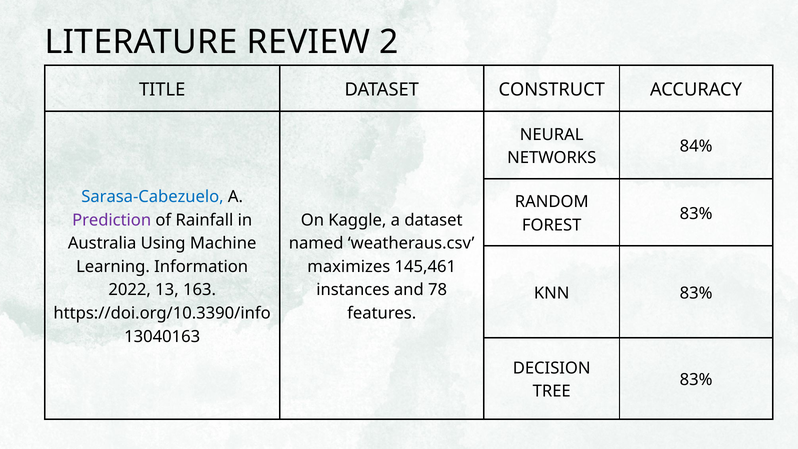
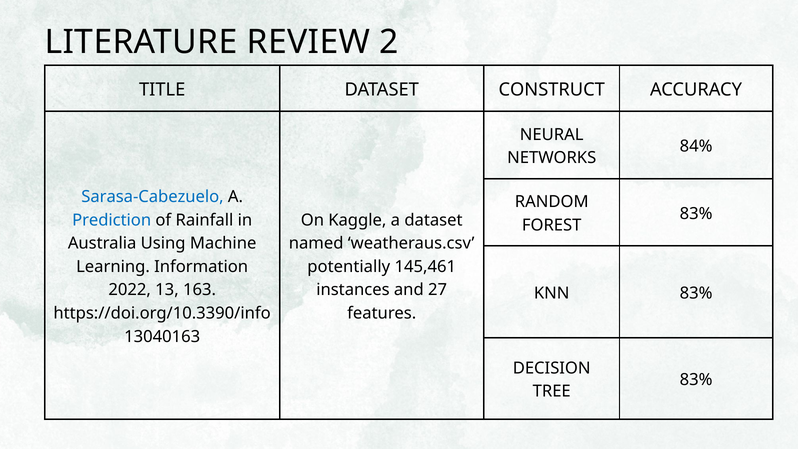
Prediction colour: purple -> blue (112, 220)
maximizes: maximizes -> potentially (349, 267)
78: 78 -> 27 (438, 290)
